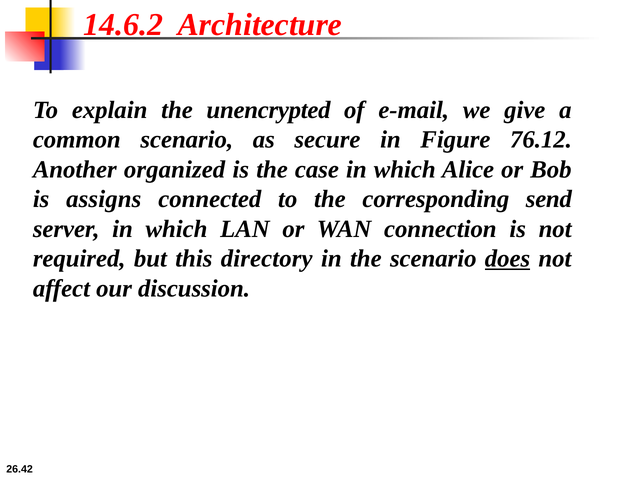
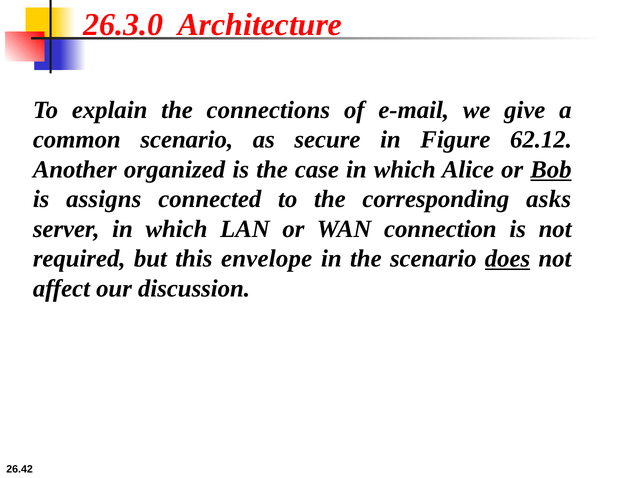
14.6.2: 14.6.2 -> 26.3.0 (123, 24)
unencrypted: unencrypted -> connections (268, 110)
76.12: 76.12 -> 62.12 (541, 140)
Bob underline: none -> present (551, 169)
send: send -> asks (549, 199)
directory: directory -> envelope (267, 259)
